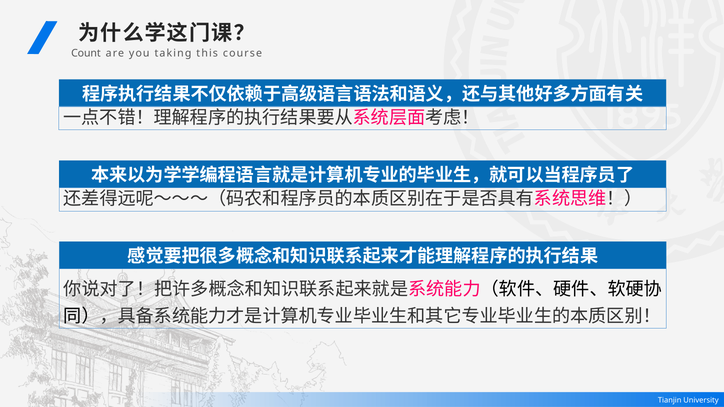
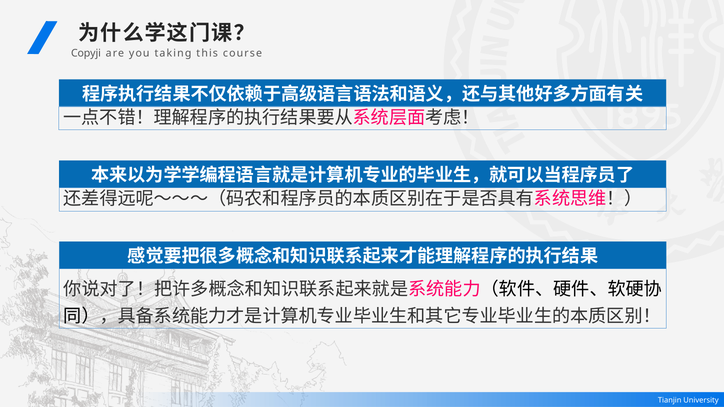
Count: Count -> Copyji (86, 53)
